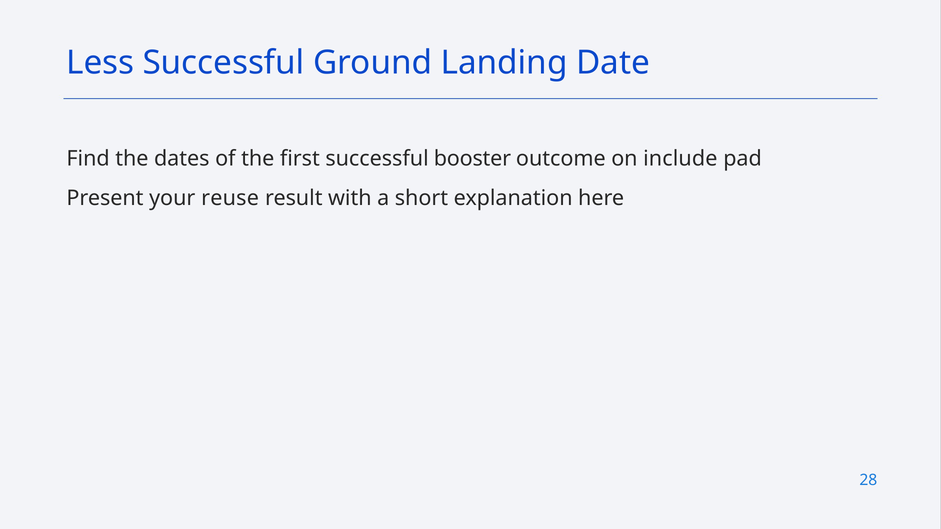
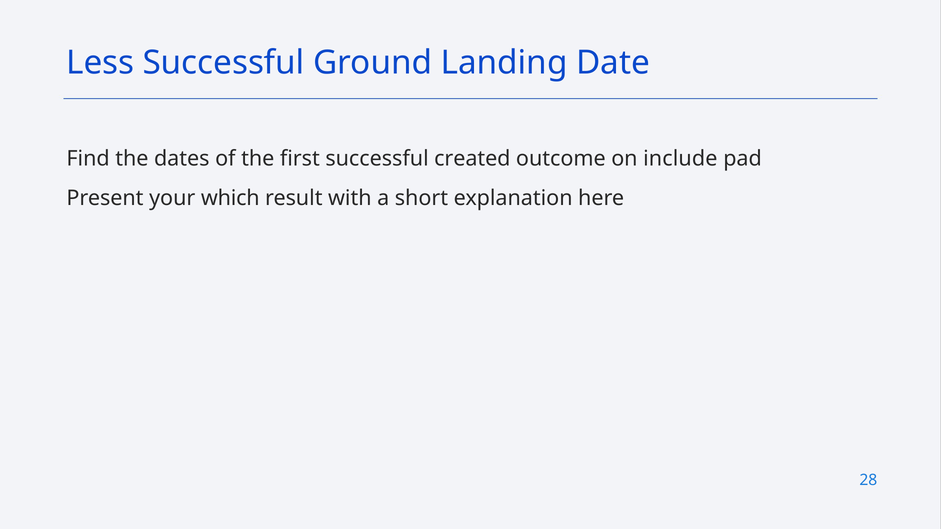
booster: booster -> created (472, 159)
reuse: reuse -> which (230, 198)
